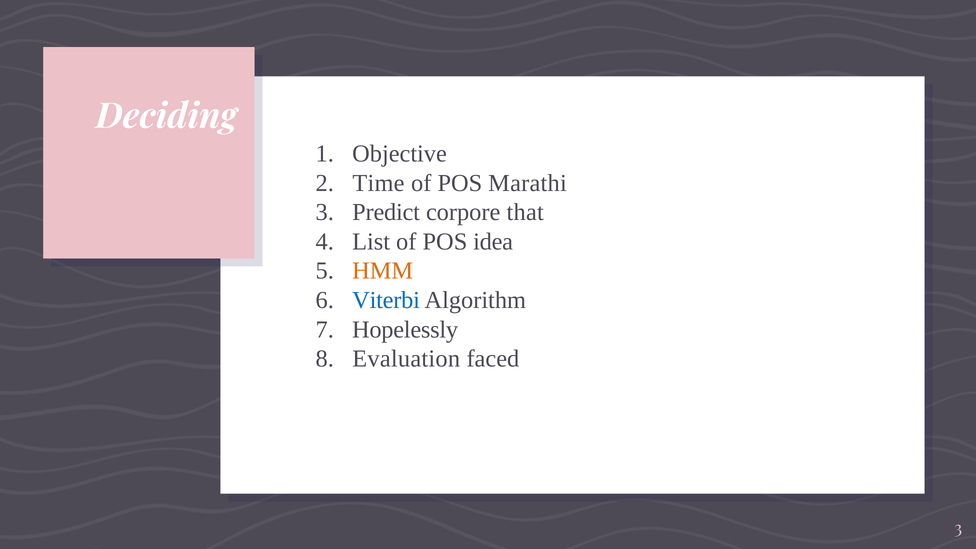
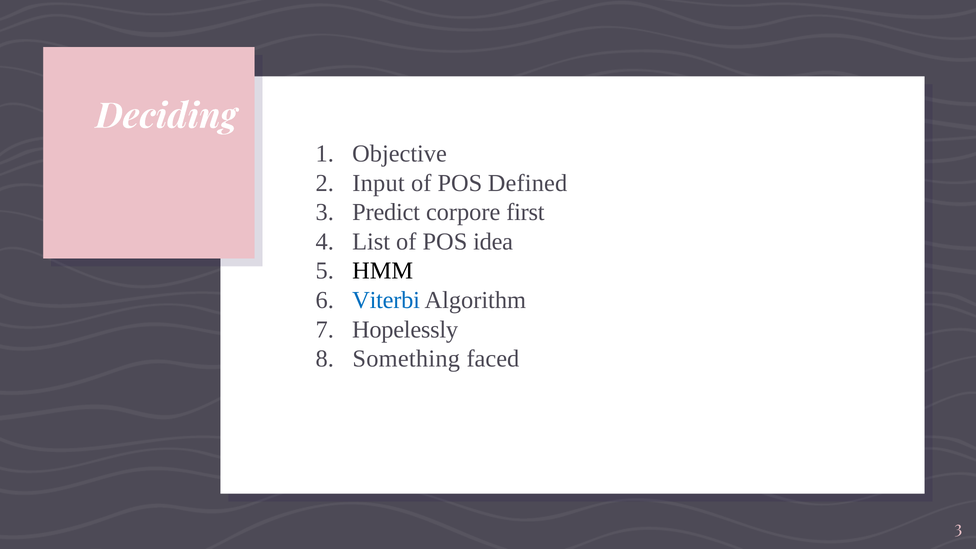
Time: Time -> Input (378, 183)
Marathi: Marathi -> Defined (528, 183)
that: that -> first (525, 212)
HMM colour: orange -> black (383, 271)
Evaluation: Evaluation -> Something (406, 359)
